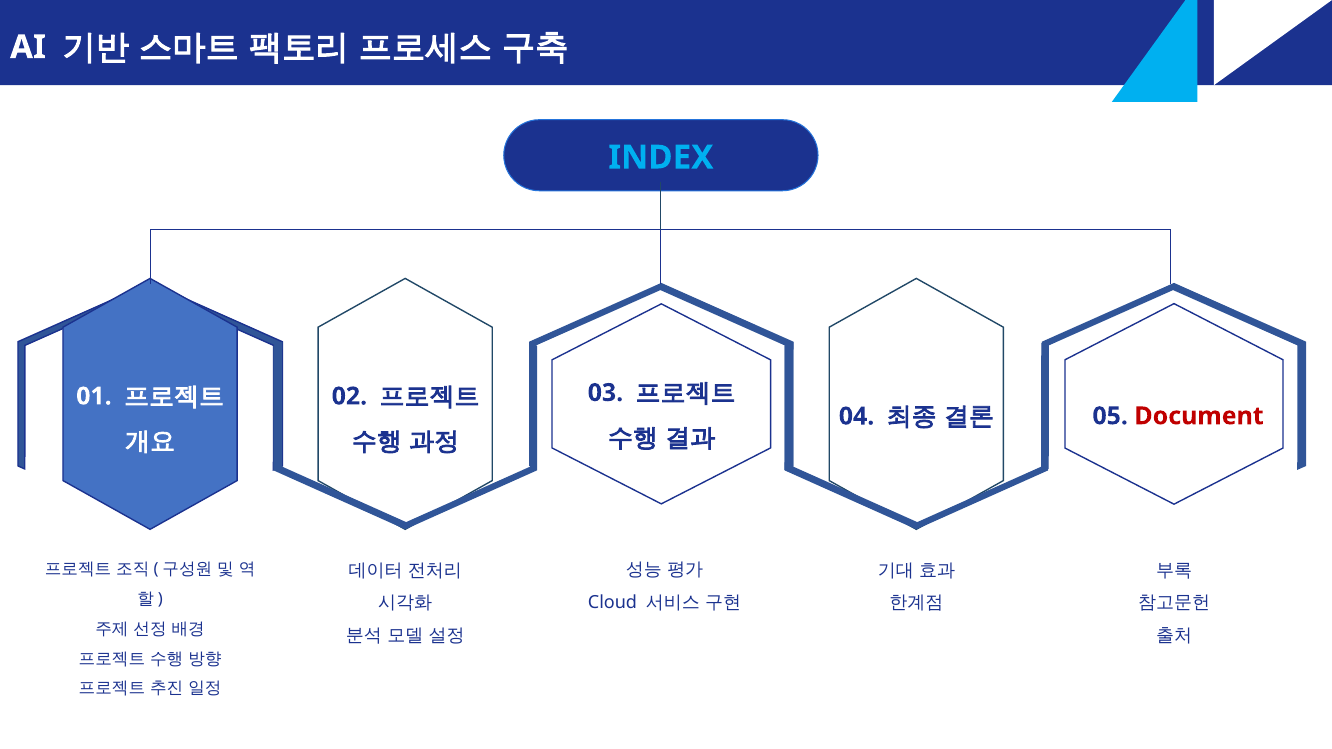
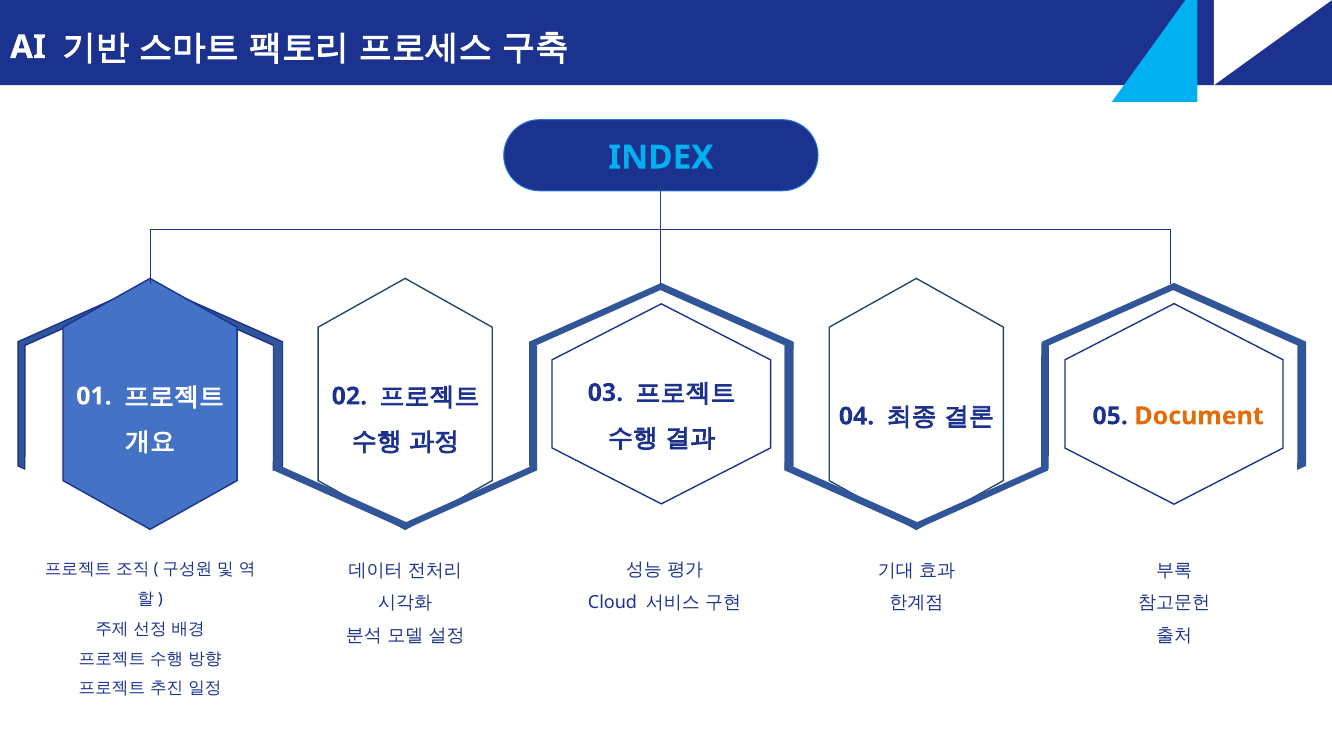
Document colour: red -> orange (1199, 416)
